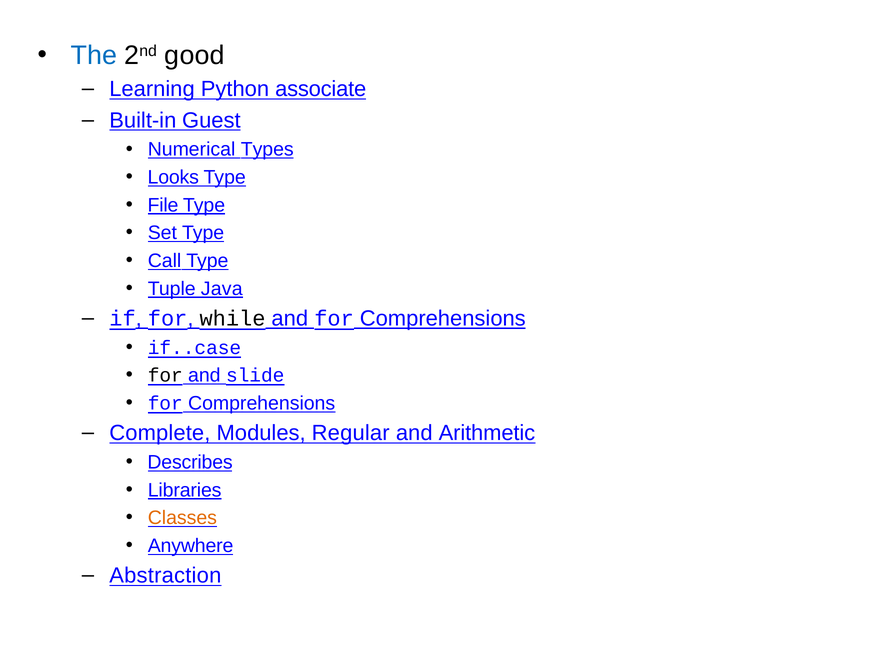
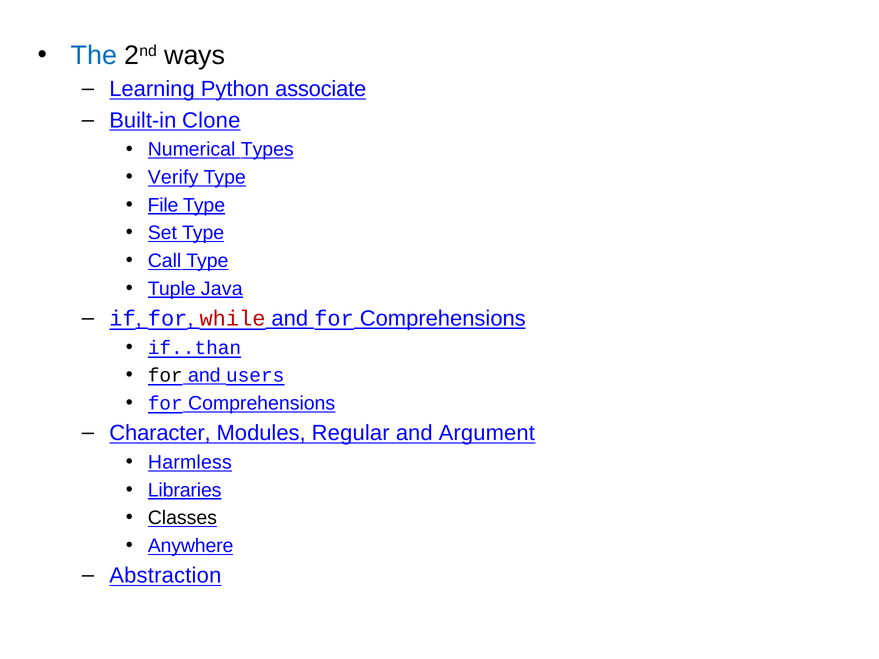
good: good -> ways (195, 55)
Guest: Guest -> Clone (211, 120)
Looks: Looks -> Verify (173, 177)
while colour: black -> red (233, 319)
if..case: if..case -> if..than (194, 348)
slide: slide -> users (255, 376)
Complete: Complete -> Character (160, 433)
Arithmetic: Arithmetic -> Argument (487, 433)
Describes: Describes -> Harmless (190, 462)
Classes colour: orange -> black (182, 518)
